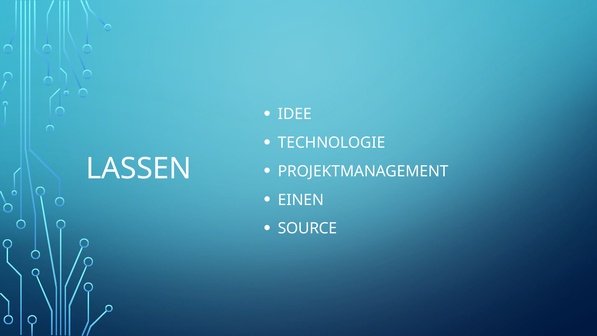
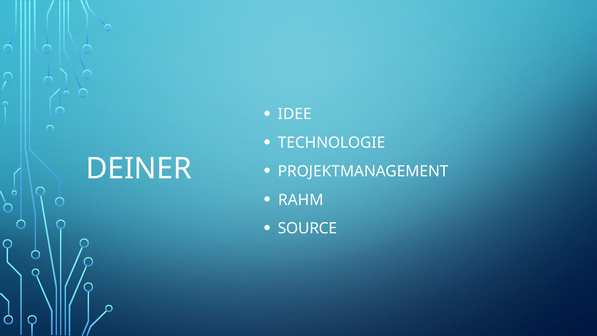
LASSEN: LASSEN -> DEINER (139, 169)
EINEN: EINEN -> RAHM (301, 200)
